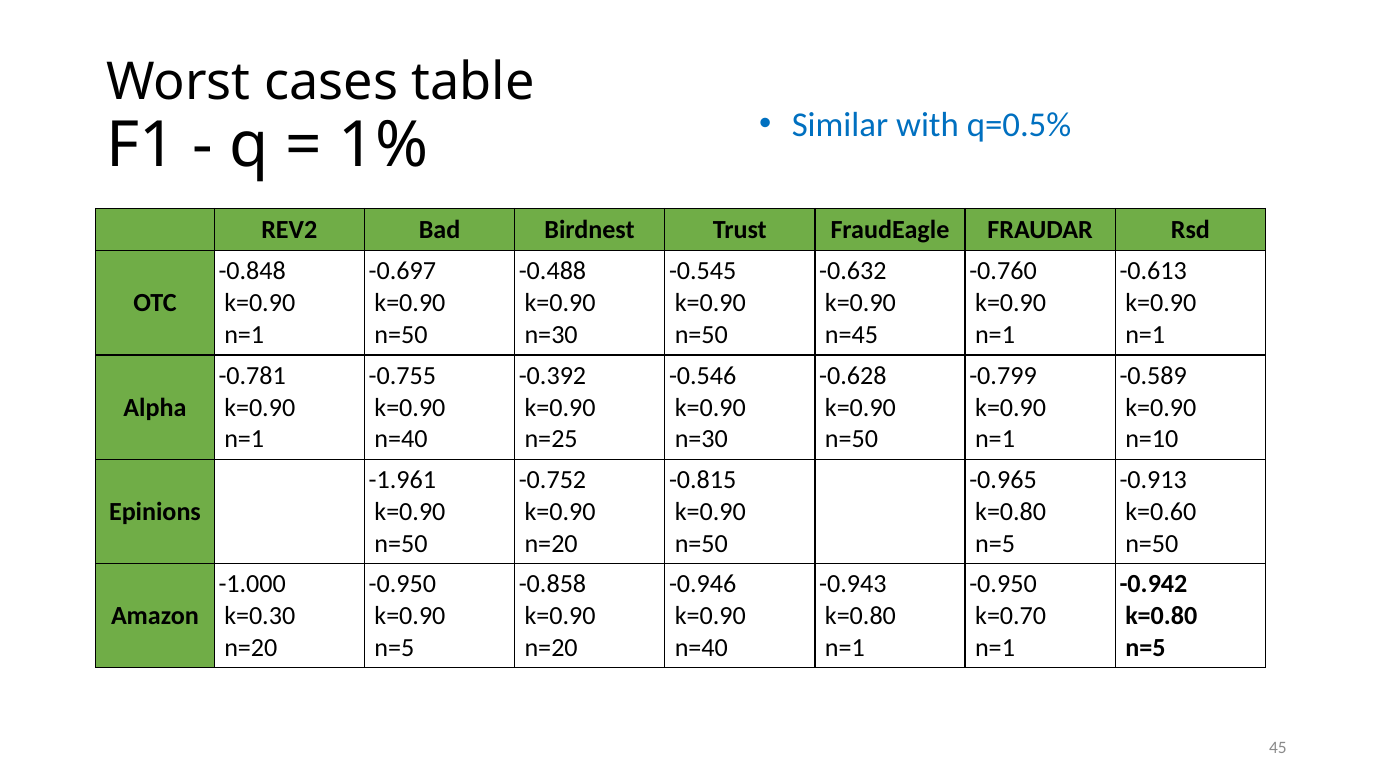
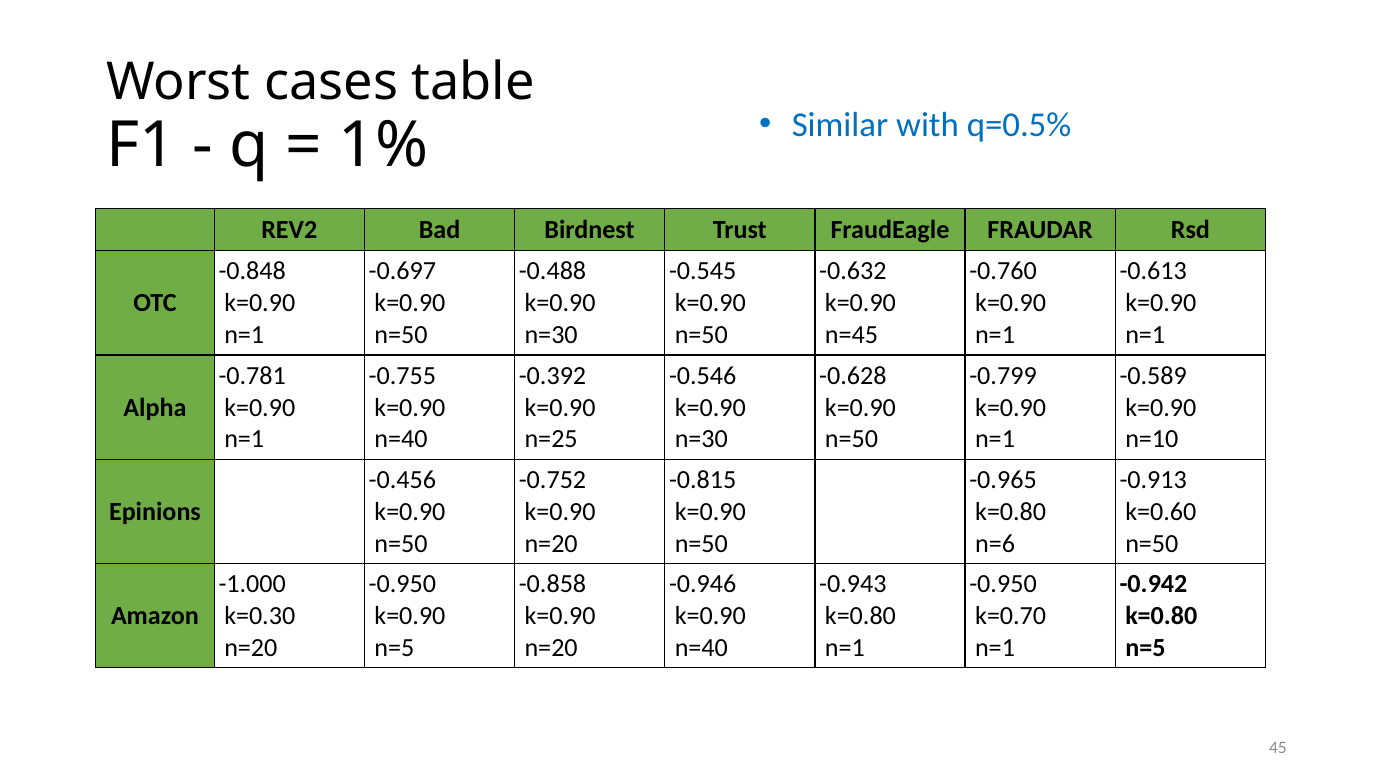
-1.961: -1.961 -> -0.456 (402, 480)
n=5: n=5 -> n=6 (995, 544)
